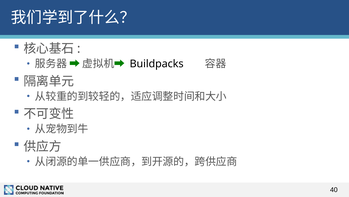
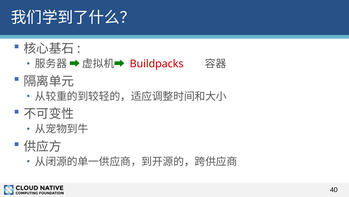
Buildpacks colour: black -> red (157, 64)
